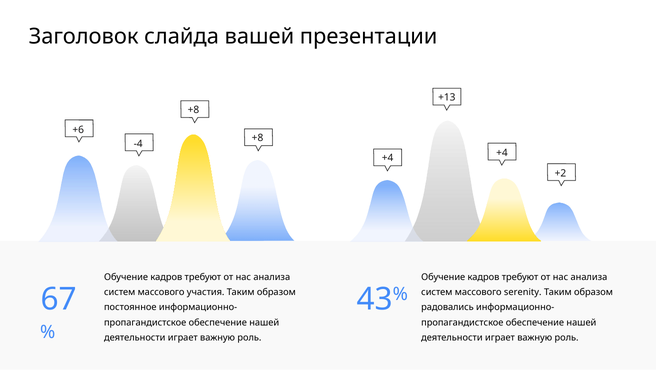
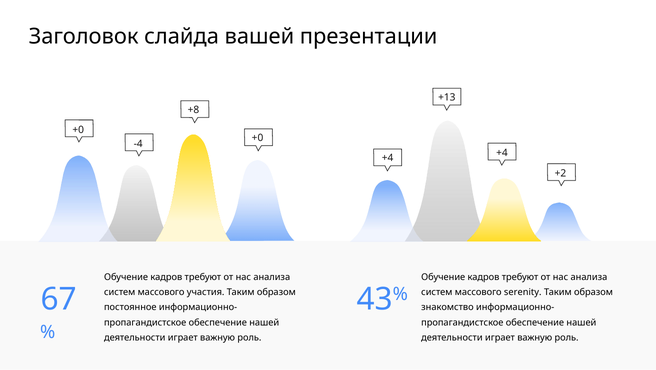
+6: +6 -> +0 (78, 130)
+8: +8 -> +0 (258, 138)
радовались: радовались -> знакомство (447, 307)
